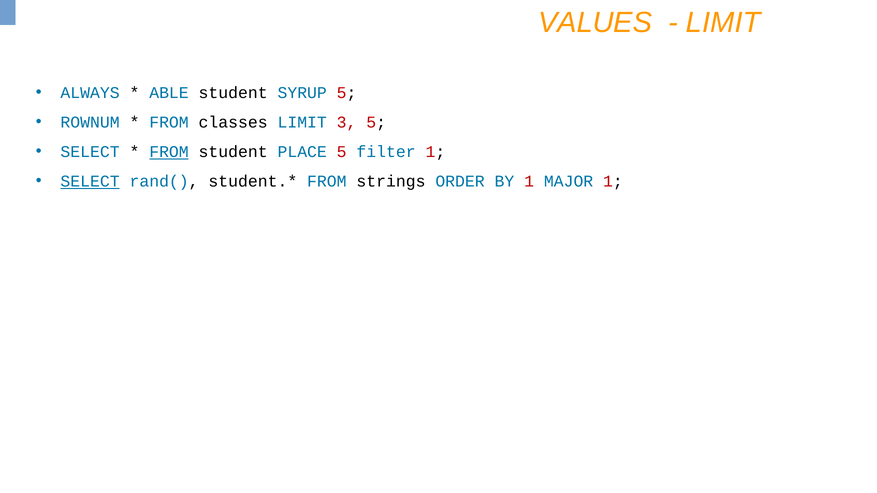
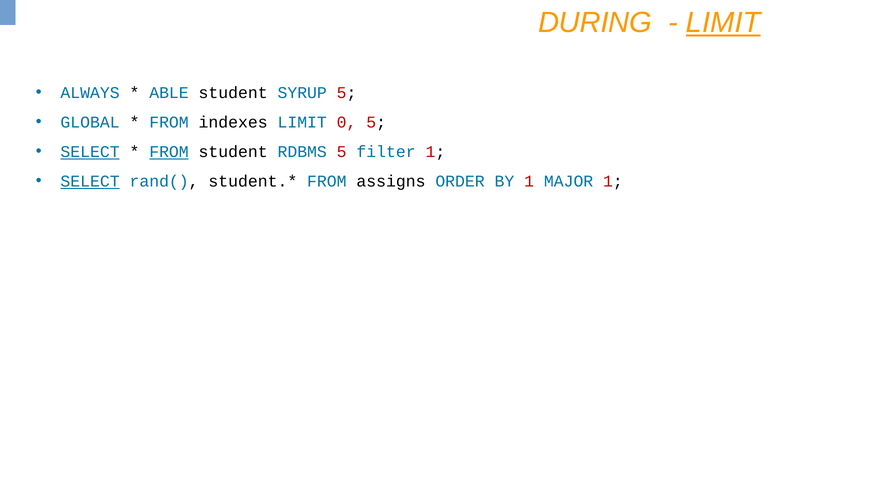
VALUES: VALUES -> DURING (595, 23)
LIMIT underline: none -> present (723, 23)
ROWNUM: ROWNUM -> GLOBAL (90, 122)
classes: classes -> indexes (233, 122)
3: 3 -> 0 (347, 122)
SELECT underline: none -> present (90, 152)
PLACE: PLACE -> RDBMS (302, 152)
strings: strings -> assigns (391, 182)
